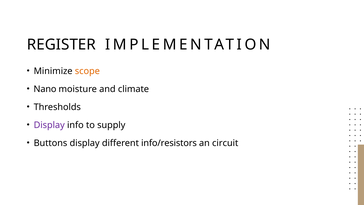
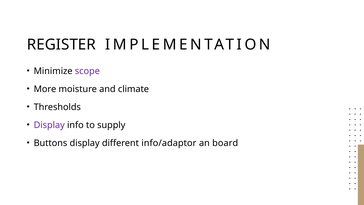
scope colour: orange -> purple (87, 71)
Nano: Nano -> More (45, 89)
info/resistors: info/resistors -> info/adaptor (169, 143)
circuit: circuit -> board (225, 143)
